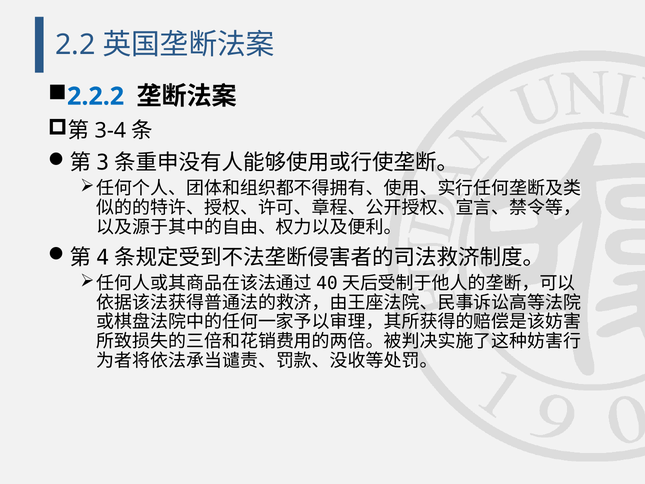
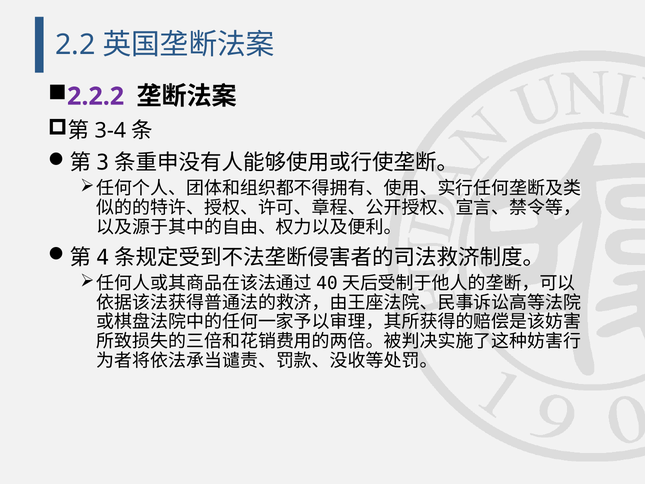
2.2.2 colour: blue -> purple (96, 96)
